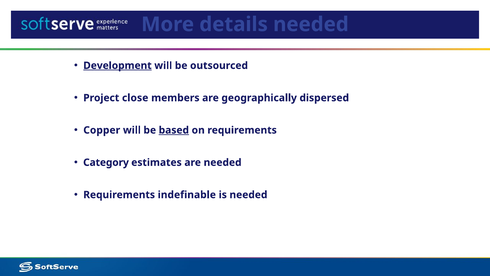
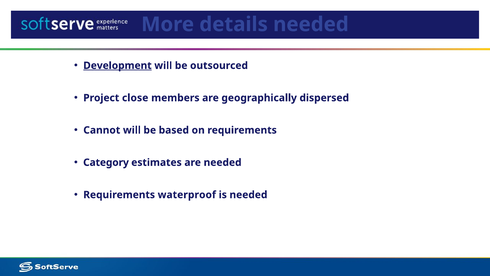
Copper: Copper -> Cannot (102, 130)
based underline: present -> none (174, 130)
indefinable: indefinable -> waterproof (187, 195)
